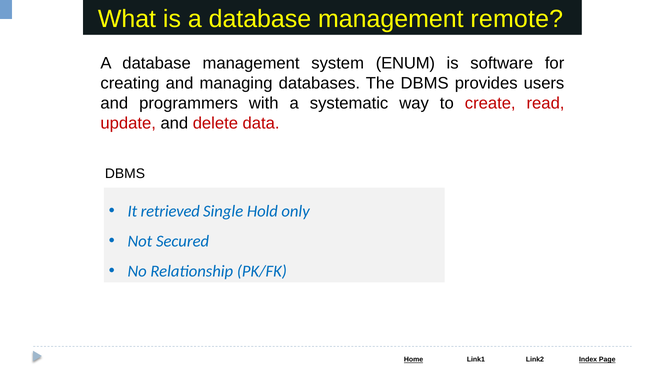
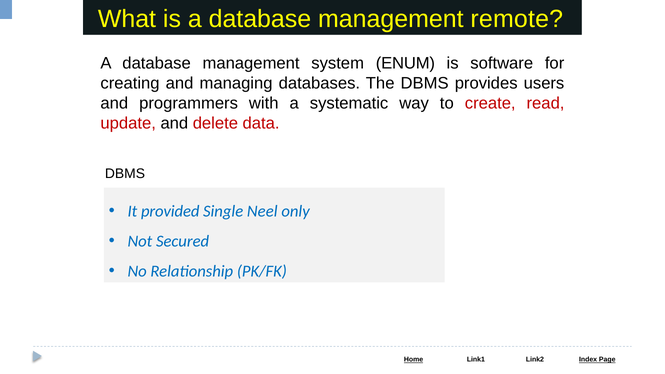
retrieved: retrieved -> provided (170, 211)
Hold: Hold -> Neel (262, 211)
